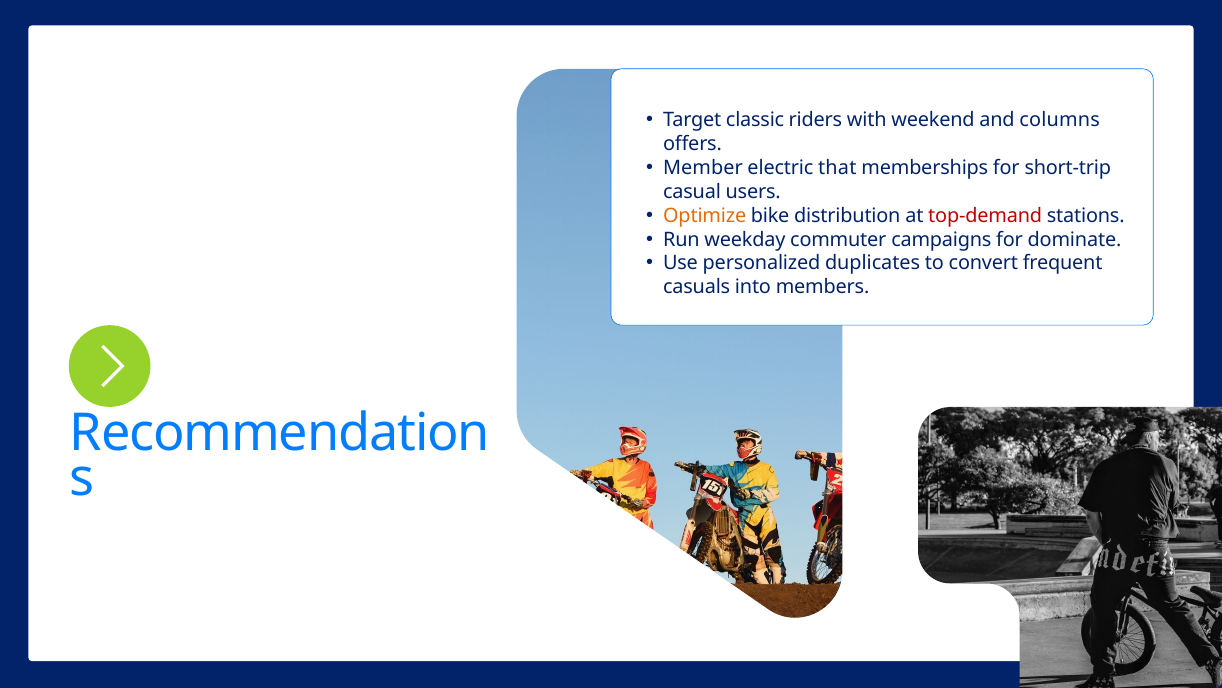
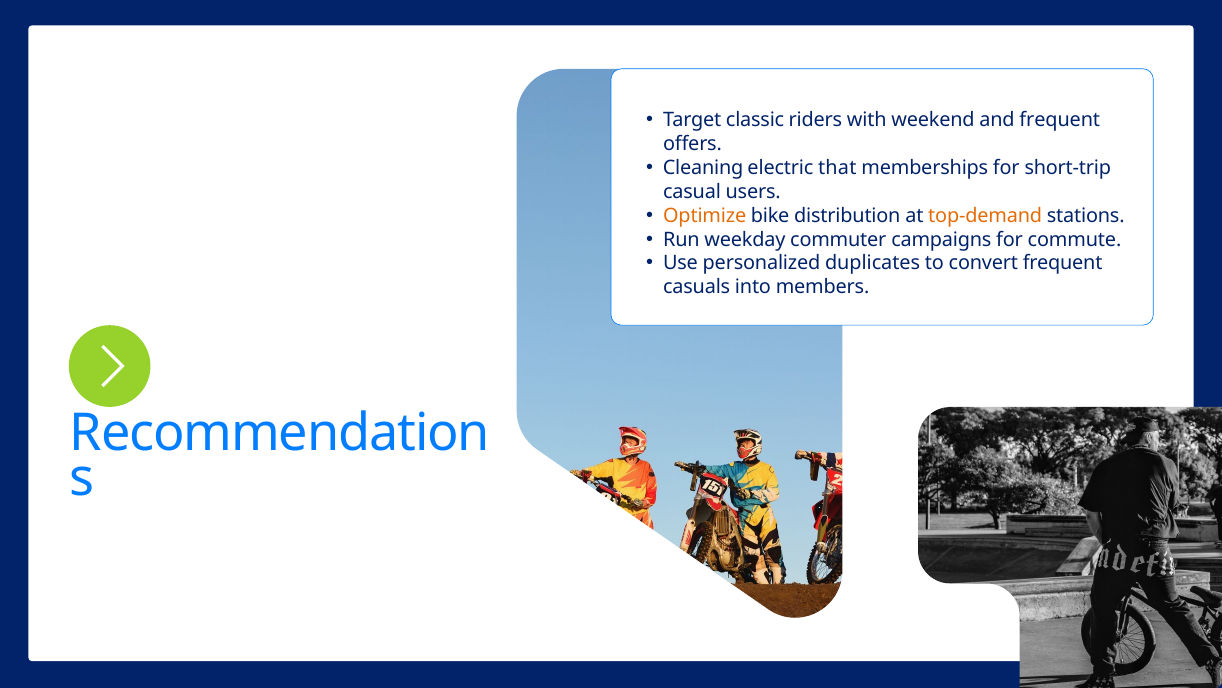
and columns: columns -> frequent (1060, 120)
Member: Member -> Cleaning (703, 168)
top-demand colour: red -> orange (985, 215)
dominate: dominate -> commute (1075, 239)
